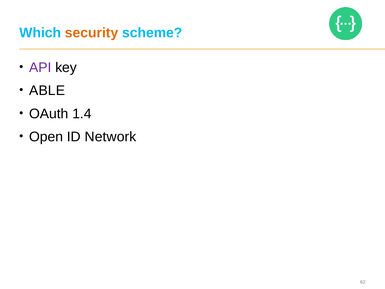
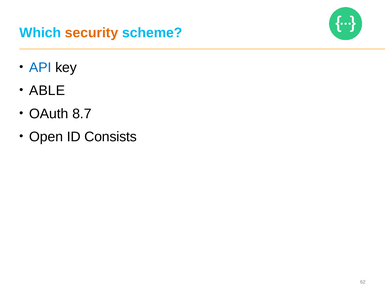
API colour: purple -> blue (40, 67)
1.4: 1.4 -> 8.7 (82, 114)
Network: Network -> Consists (111, 137)
